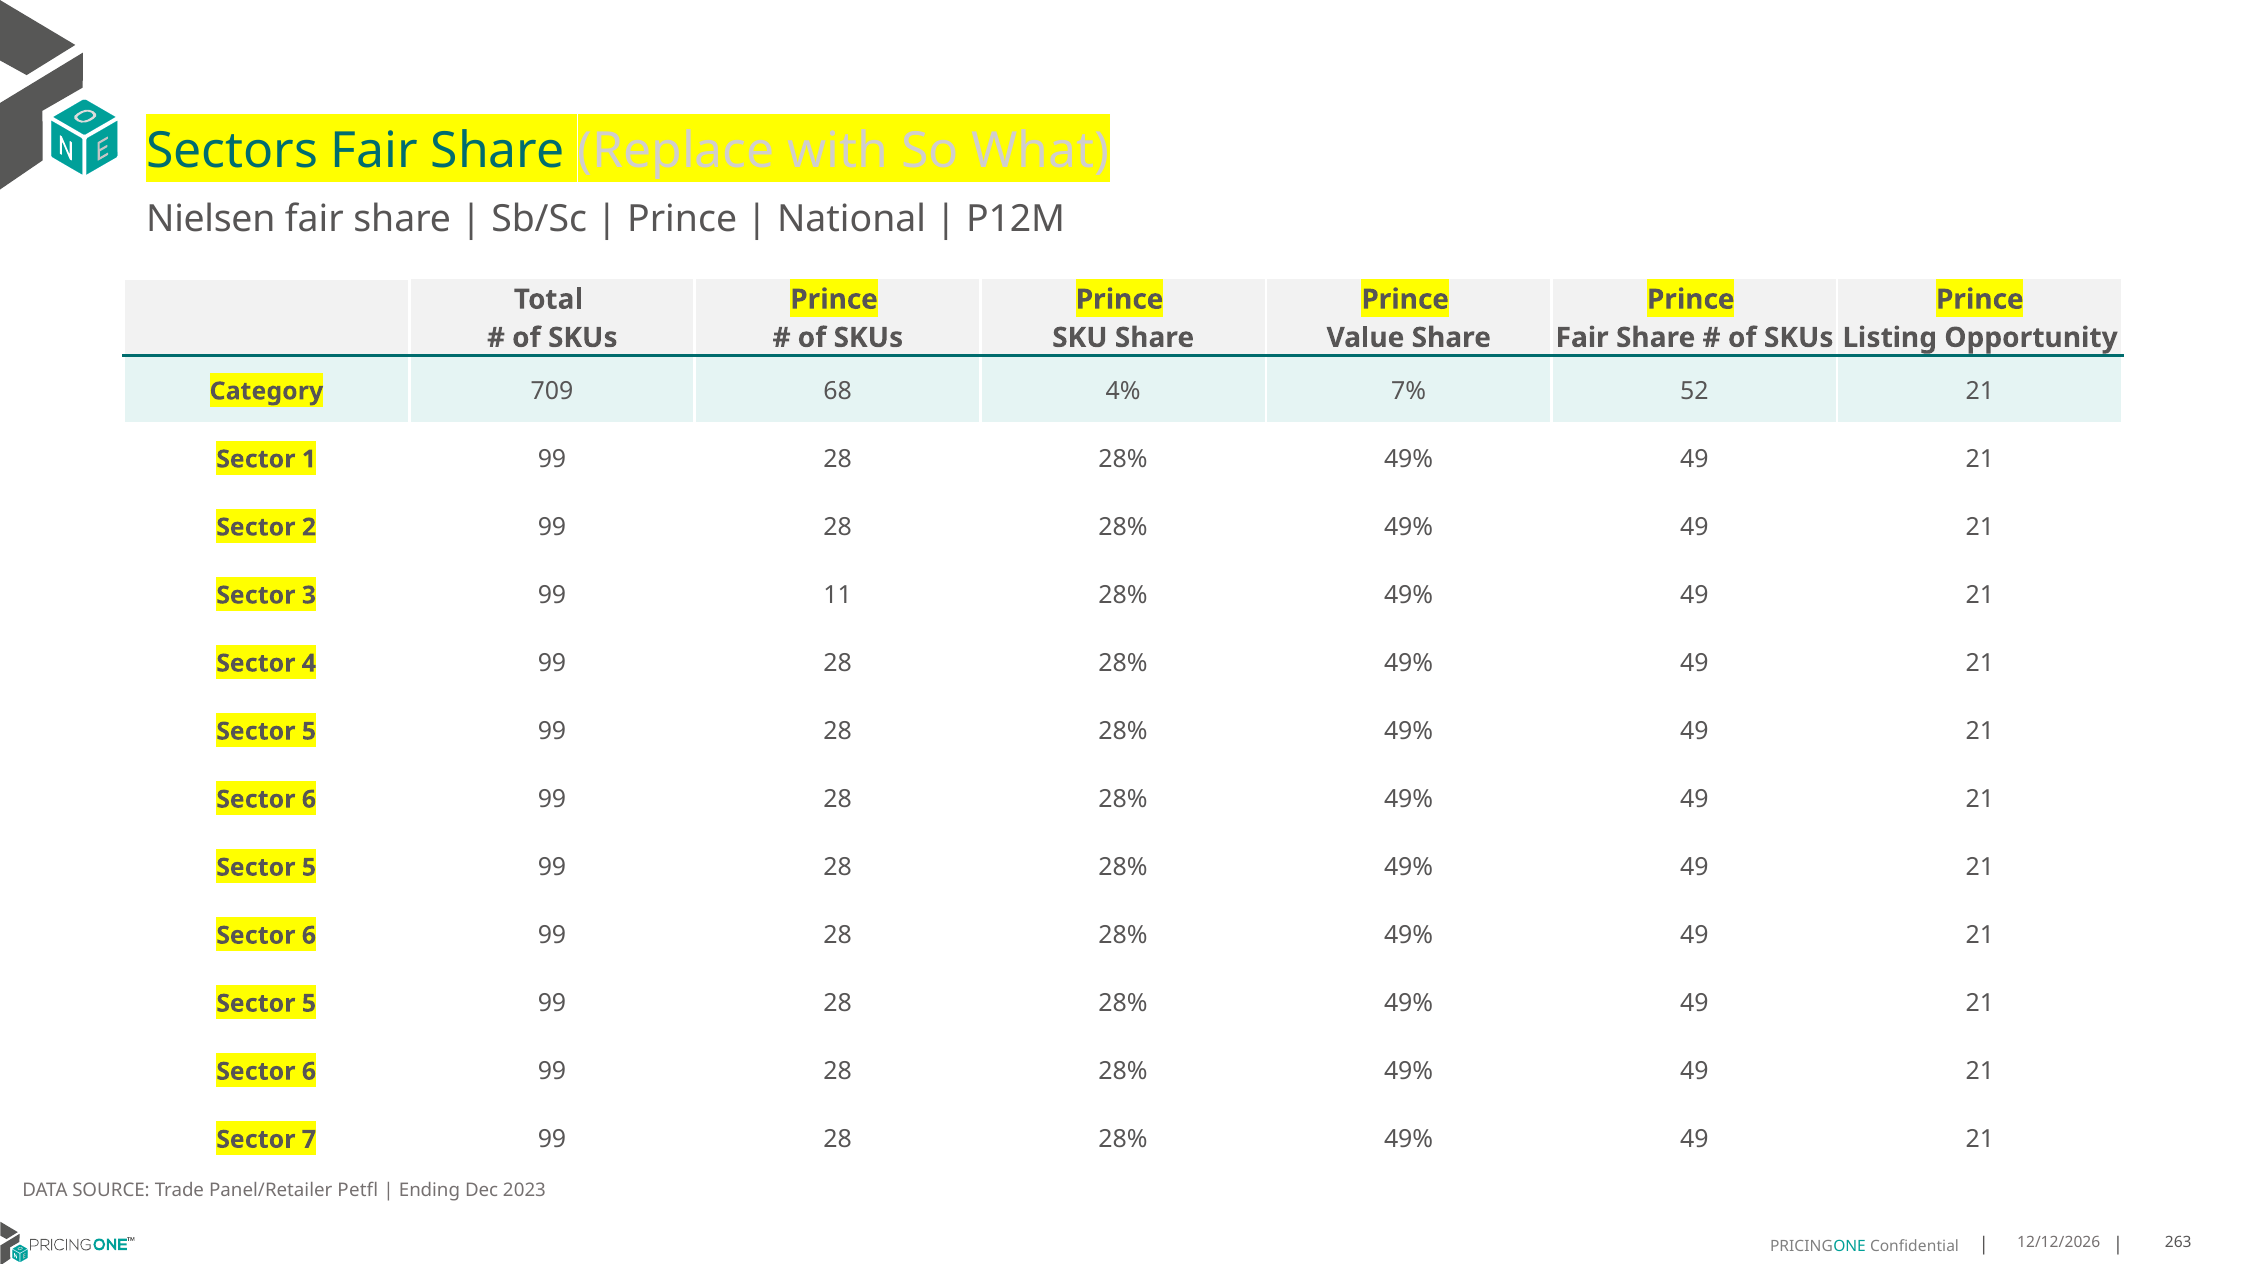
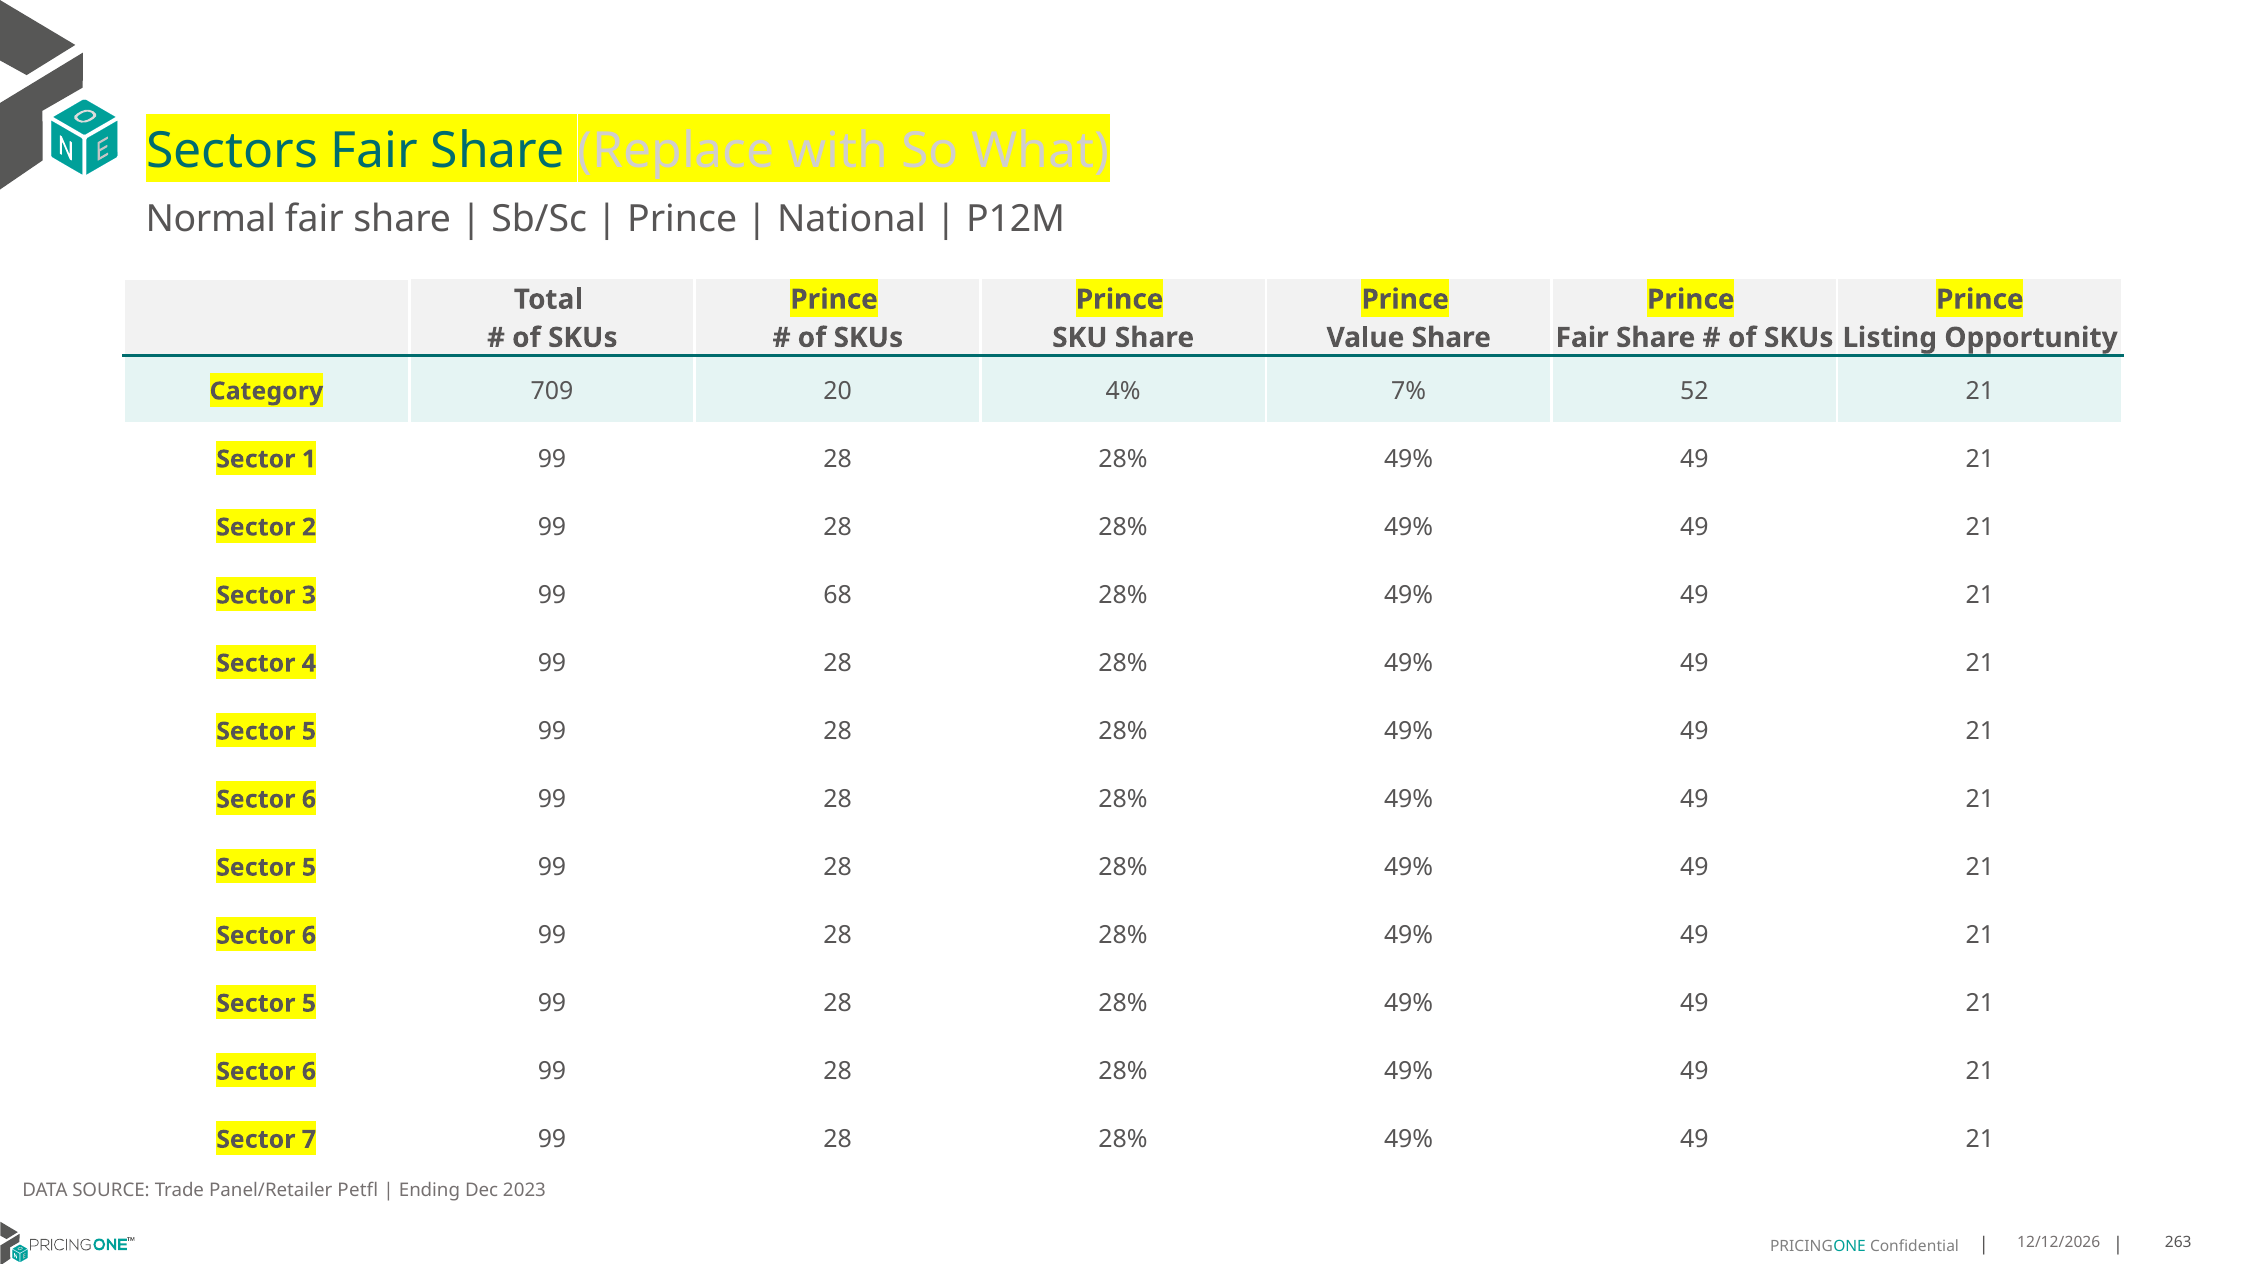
Nielsen: Nielsen -> Normal (211, 219)
68: 68 -> 20 (838, 391)
11: 11 -> 68 (838, 595)
